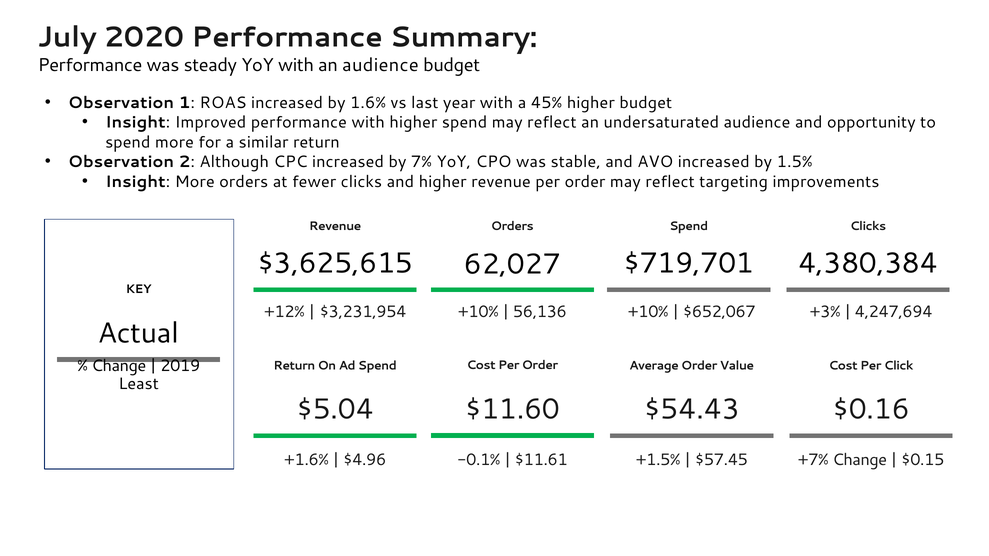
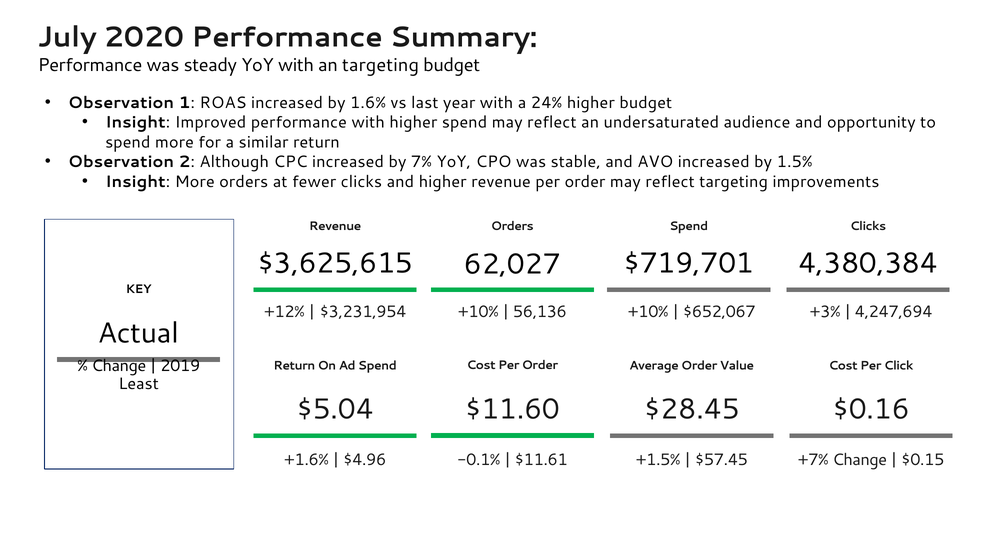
an audience: audience -> targeting (381, 65)
45%: 45% -> 24% (546, 103)
$54.43: $54.43 -> $28.45 (692, 409)
